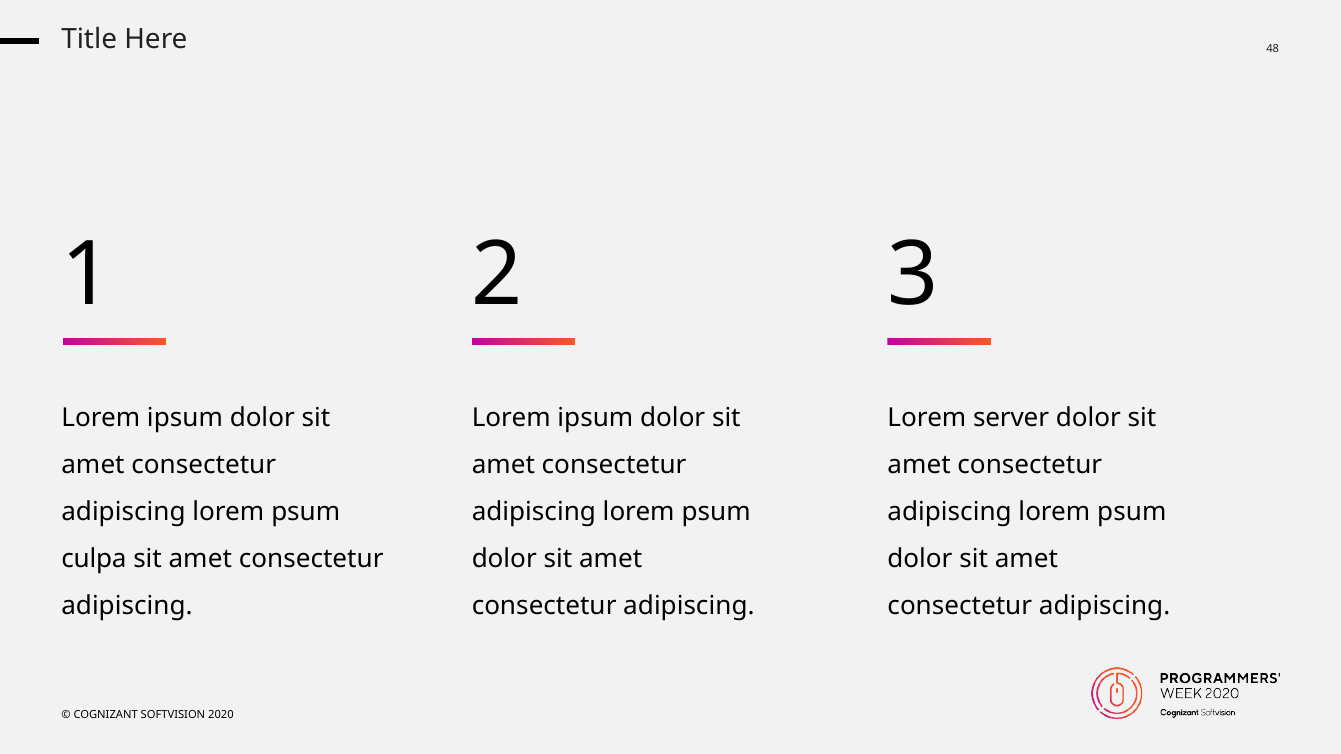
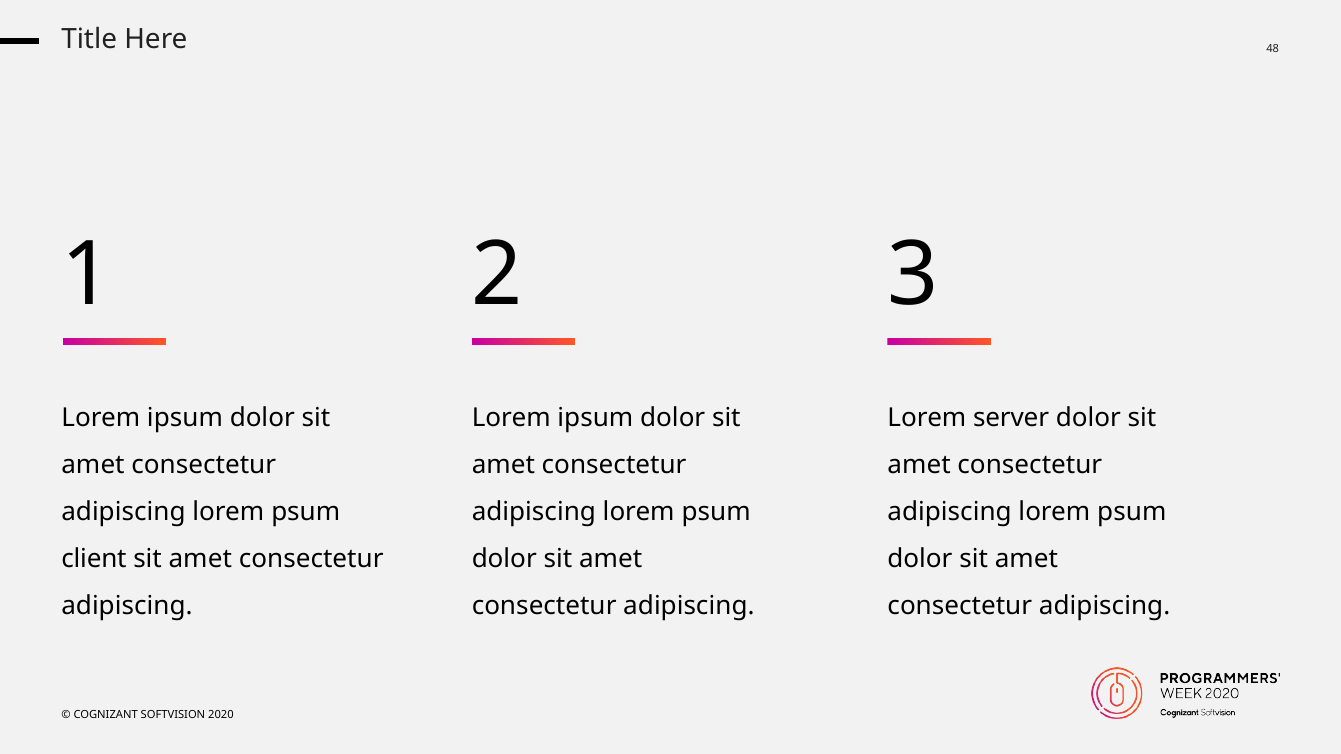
culpa: culpa -> client (94, 559)
